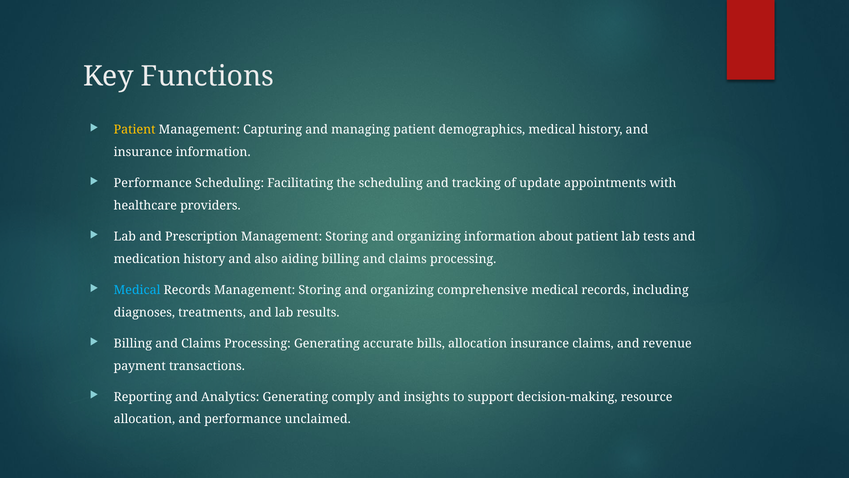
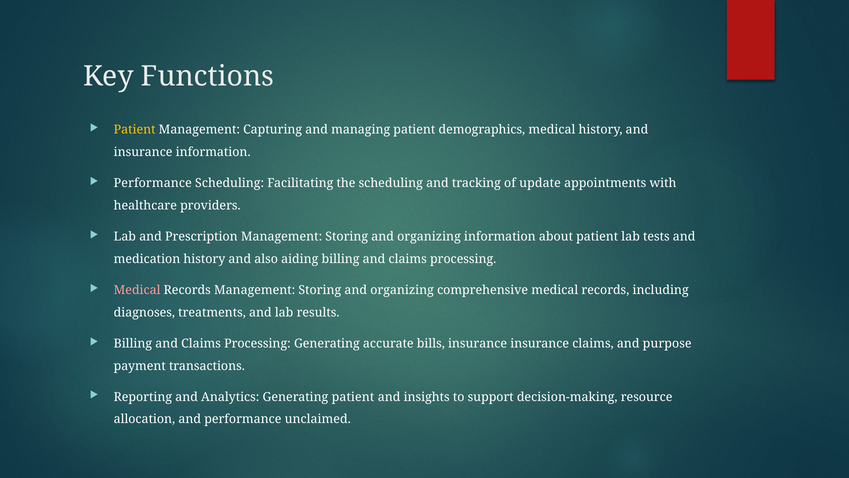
Medical colour: light blue -> pink (137, 290)
bills allocation: allocation -> insurance (478, 343)
revenue: revenue -> purpose (667, 343)
Generating comply: comply -> patient (353, 397)
